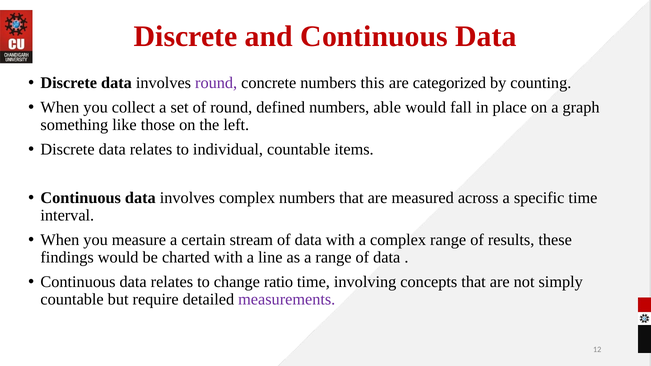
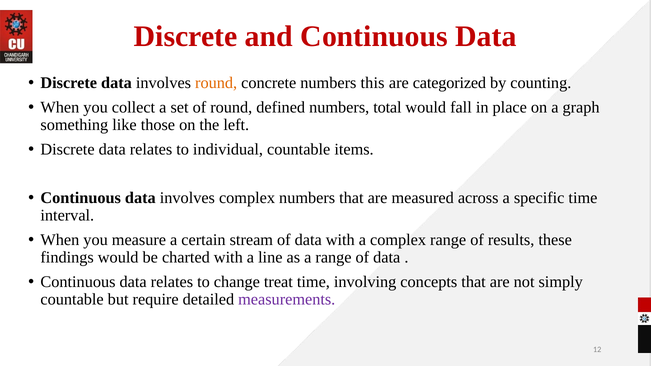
round colour: purple -> orange (216, 83)
able: able -> total (387, 107)
ratio: ratio -> treat (278, 282)
